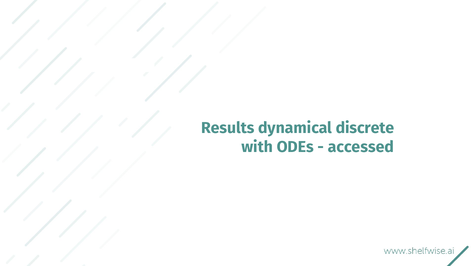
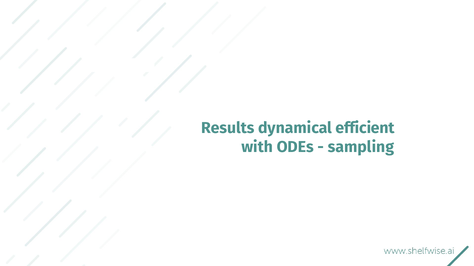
discrete: discrete -> efficient (365, 128)
accessed: accessed -> sampling (361, 147)
